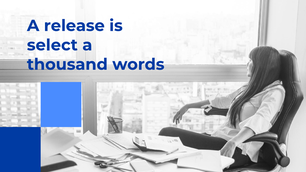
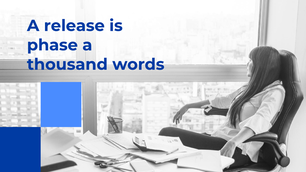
select: select -> phase (52, 45)
